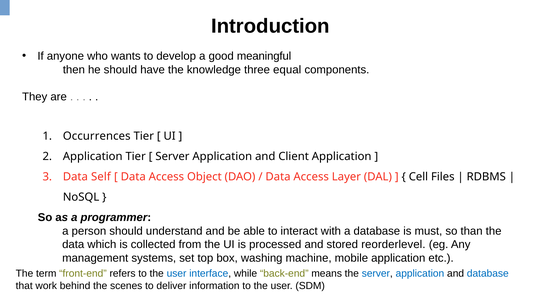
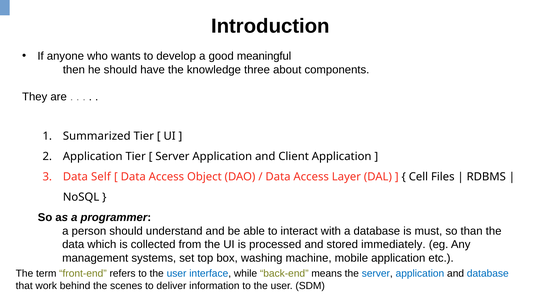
equal: equal -> about (287, 70)
Occurrences: Occurrences -> Summarized (97, 136)
reorderlevel: reorderlevel -> immediately (393, 245)
